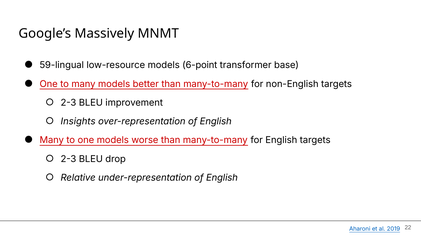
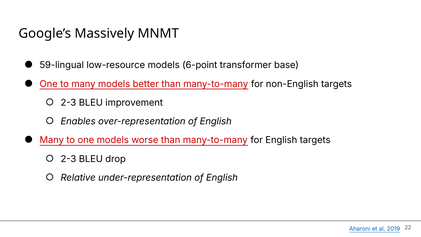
Insights: Insights -> Enables (78, 121)
